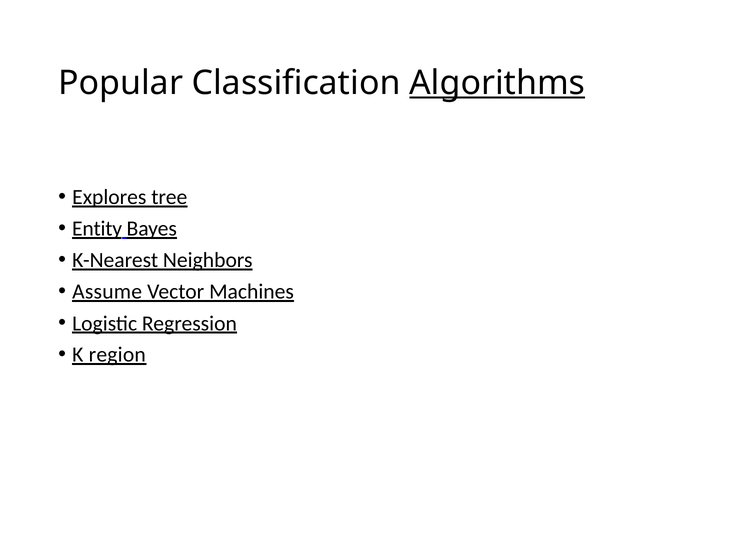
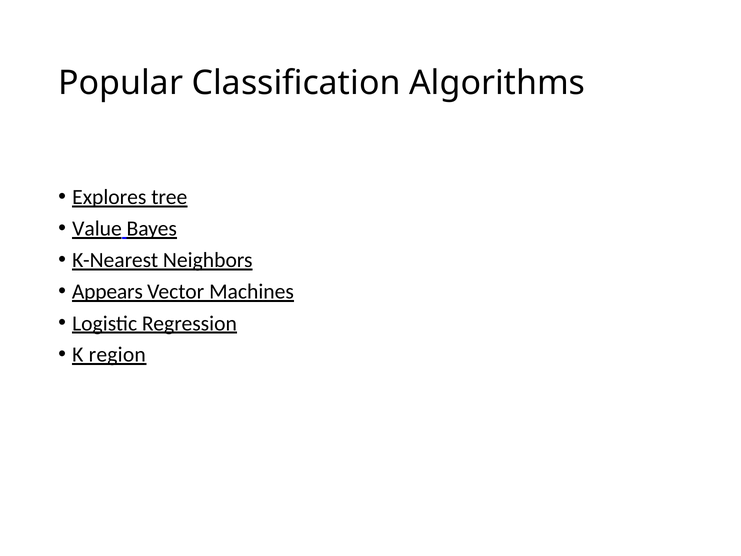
Algorithms underline: present -> none (497, 83)
Entity: Entity -> Value (97, 229)
Assume: Assume -> Appears (107, 292)
